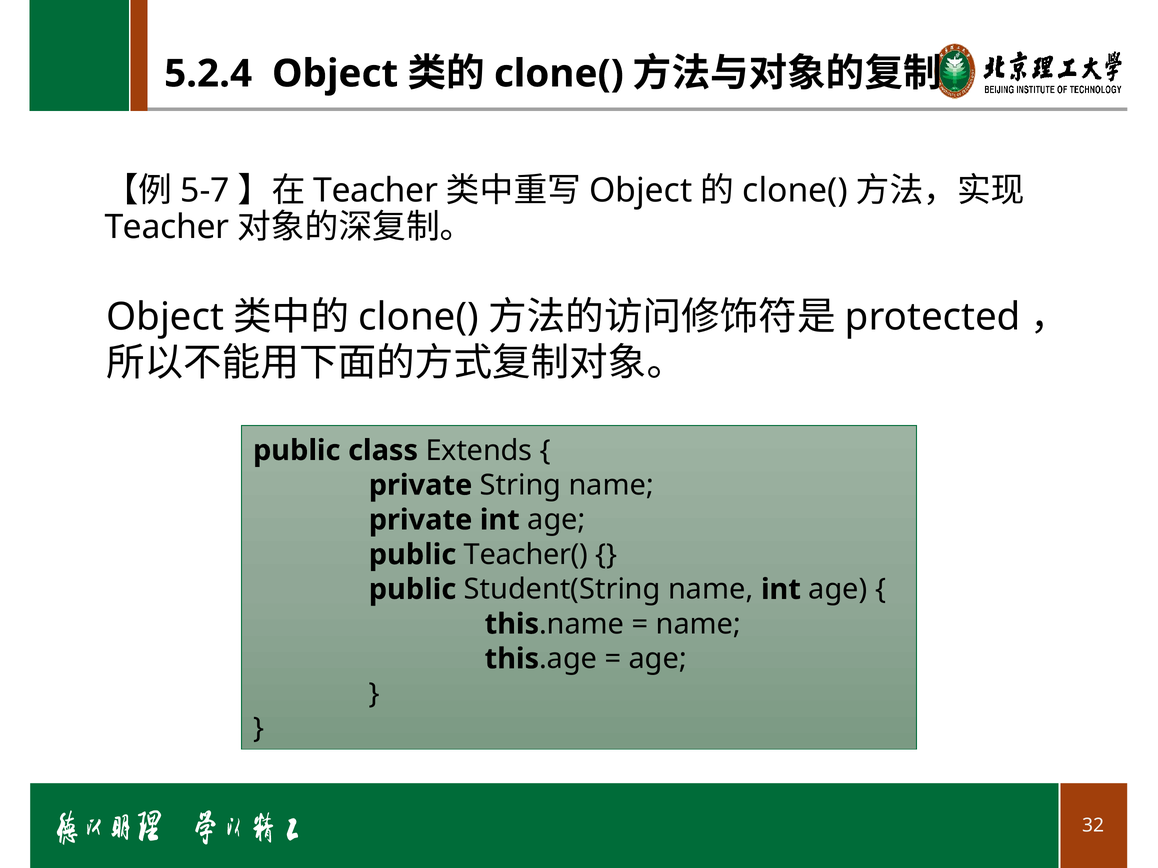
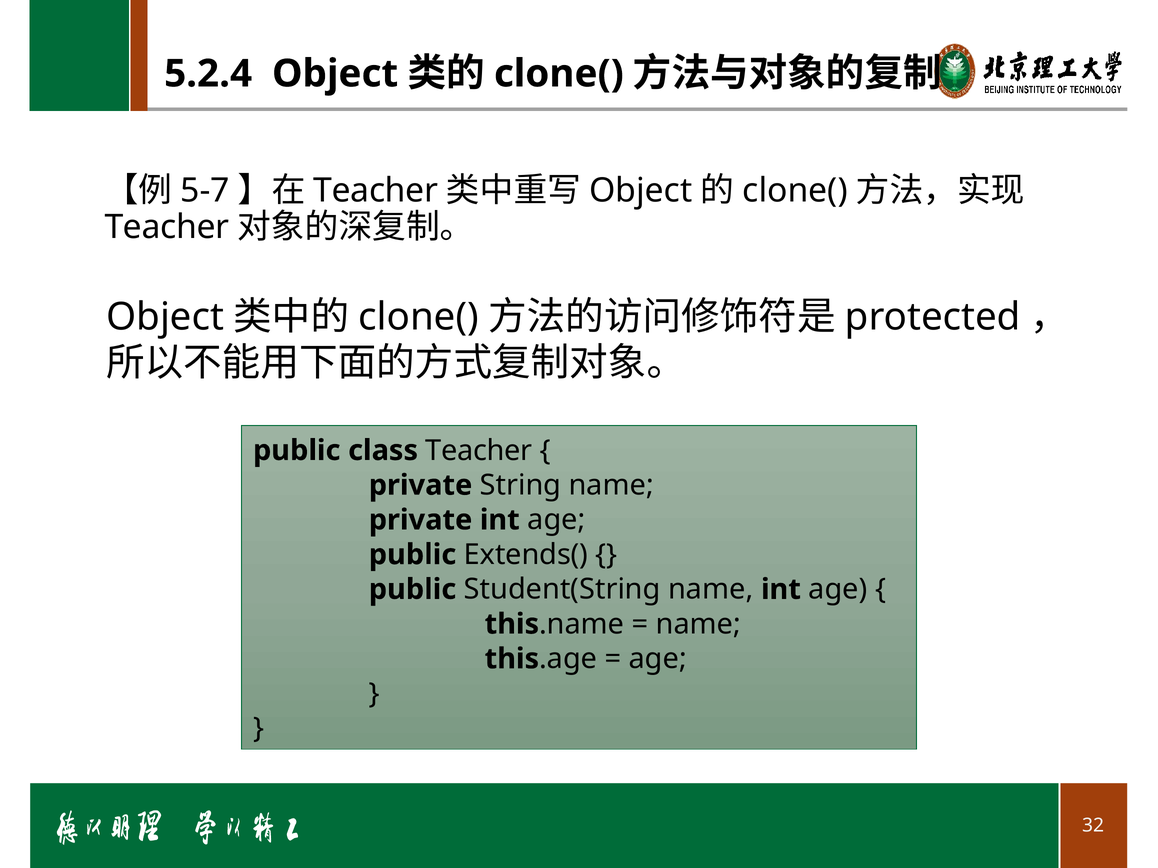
class Extends: Extends -> Teacher (479, 451)
Teacher(: Teacher( -> Extends( (526, 555)
